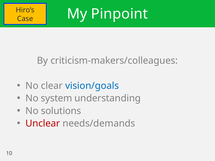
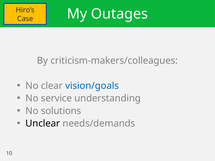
Pinpoint: Pinpoint -> Outages (119, 14)
system: system -> service (56, 98)
Unclear colour: red -> black (43, 124)
